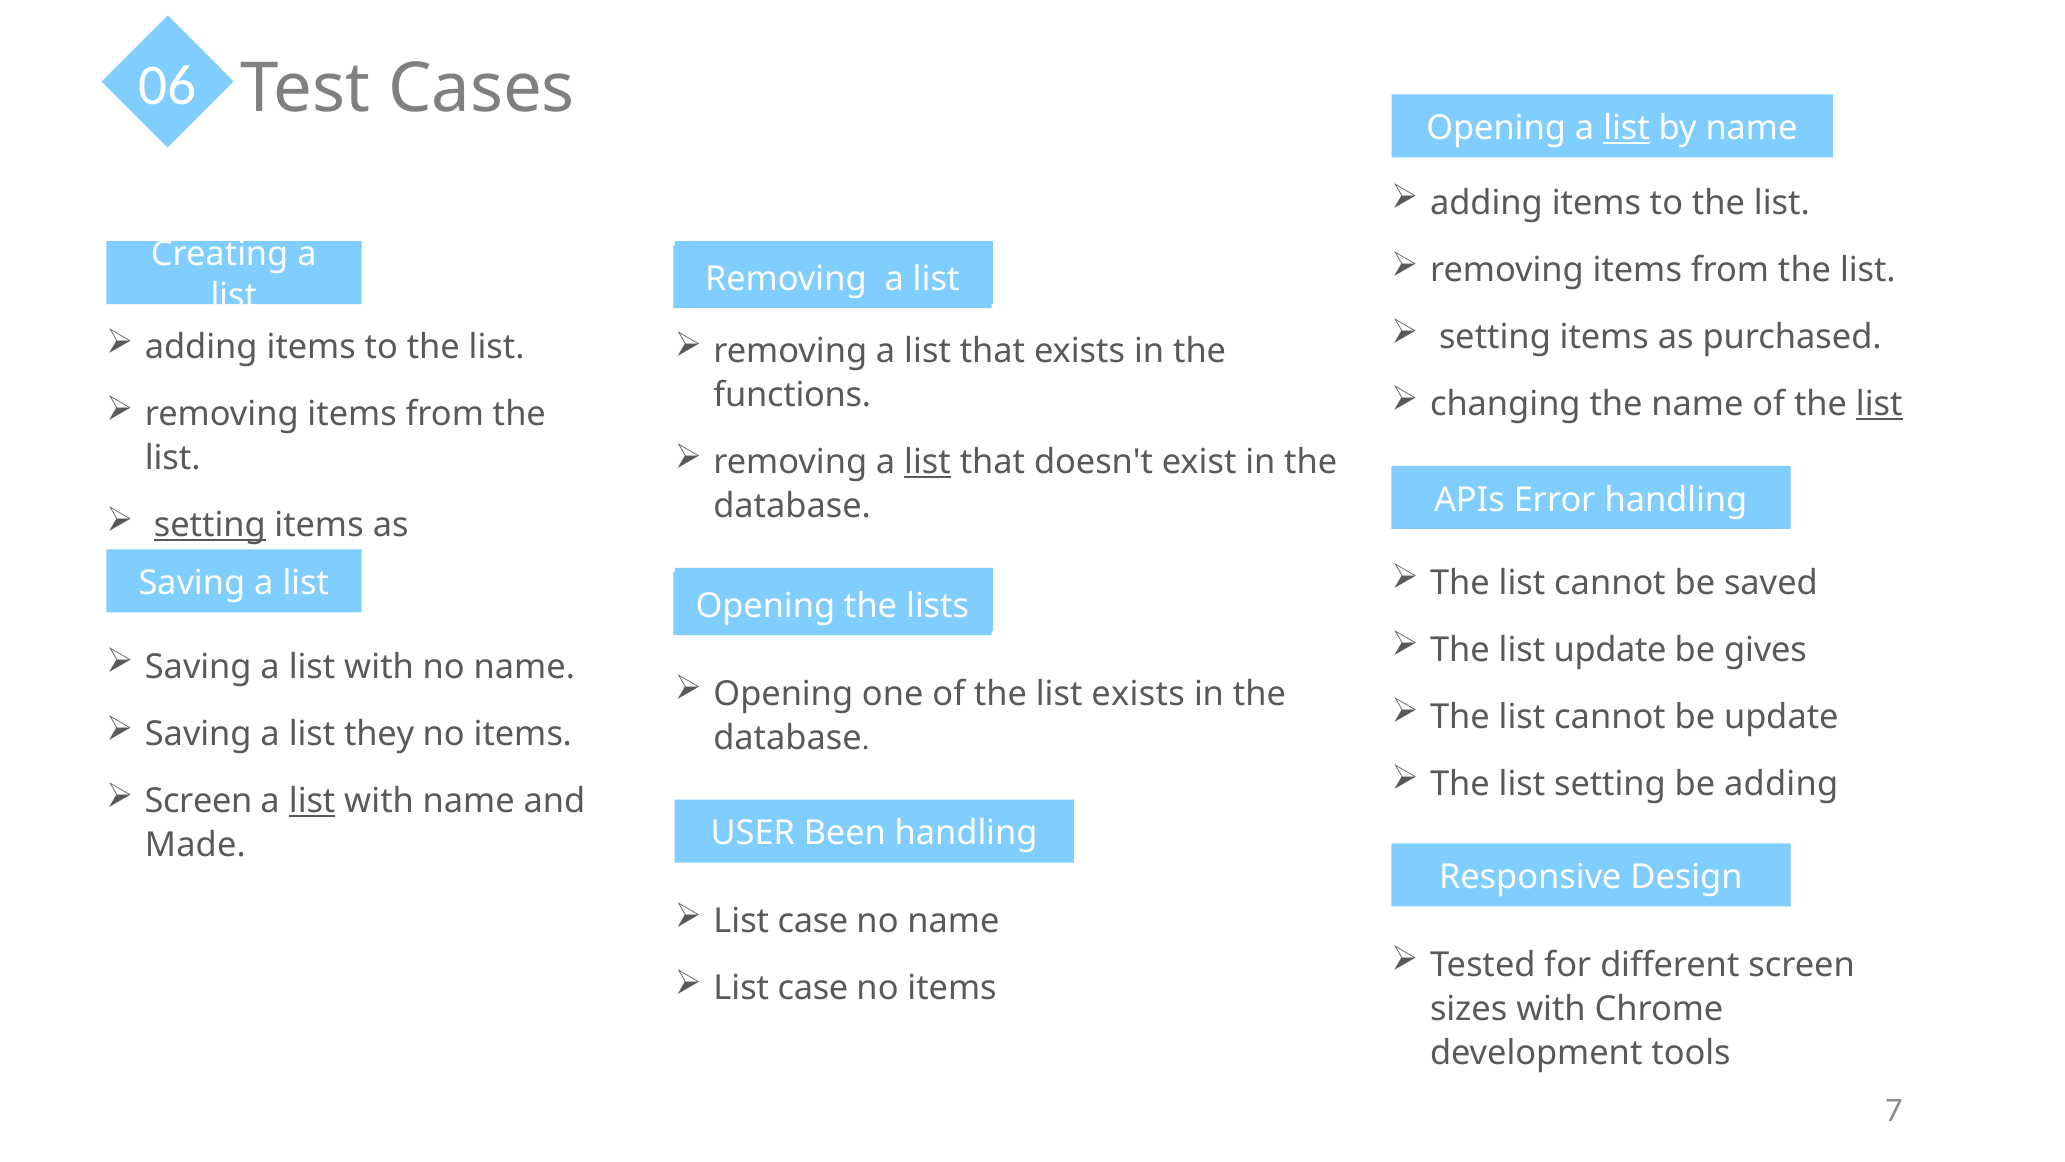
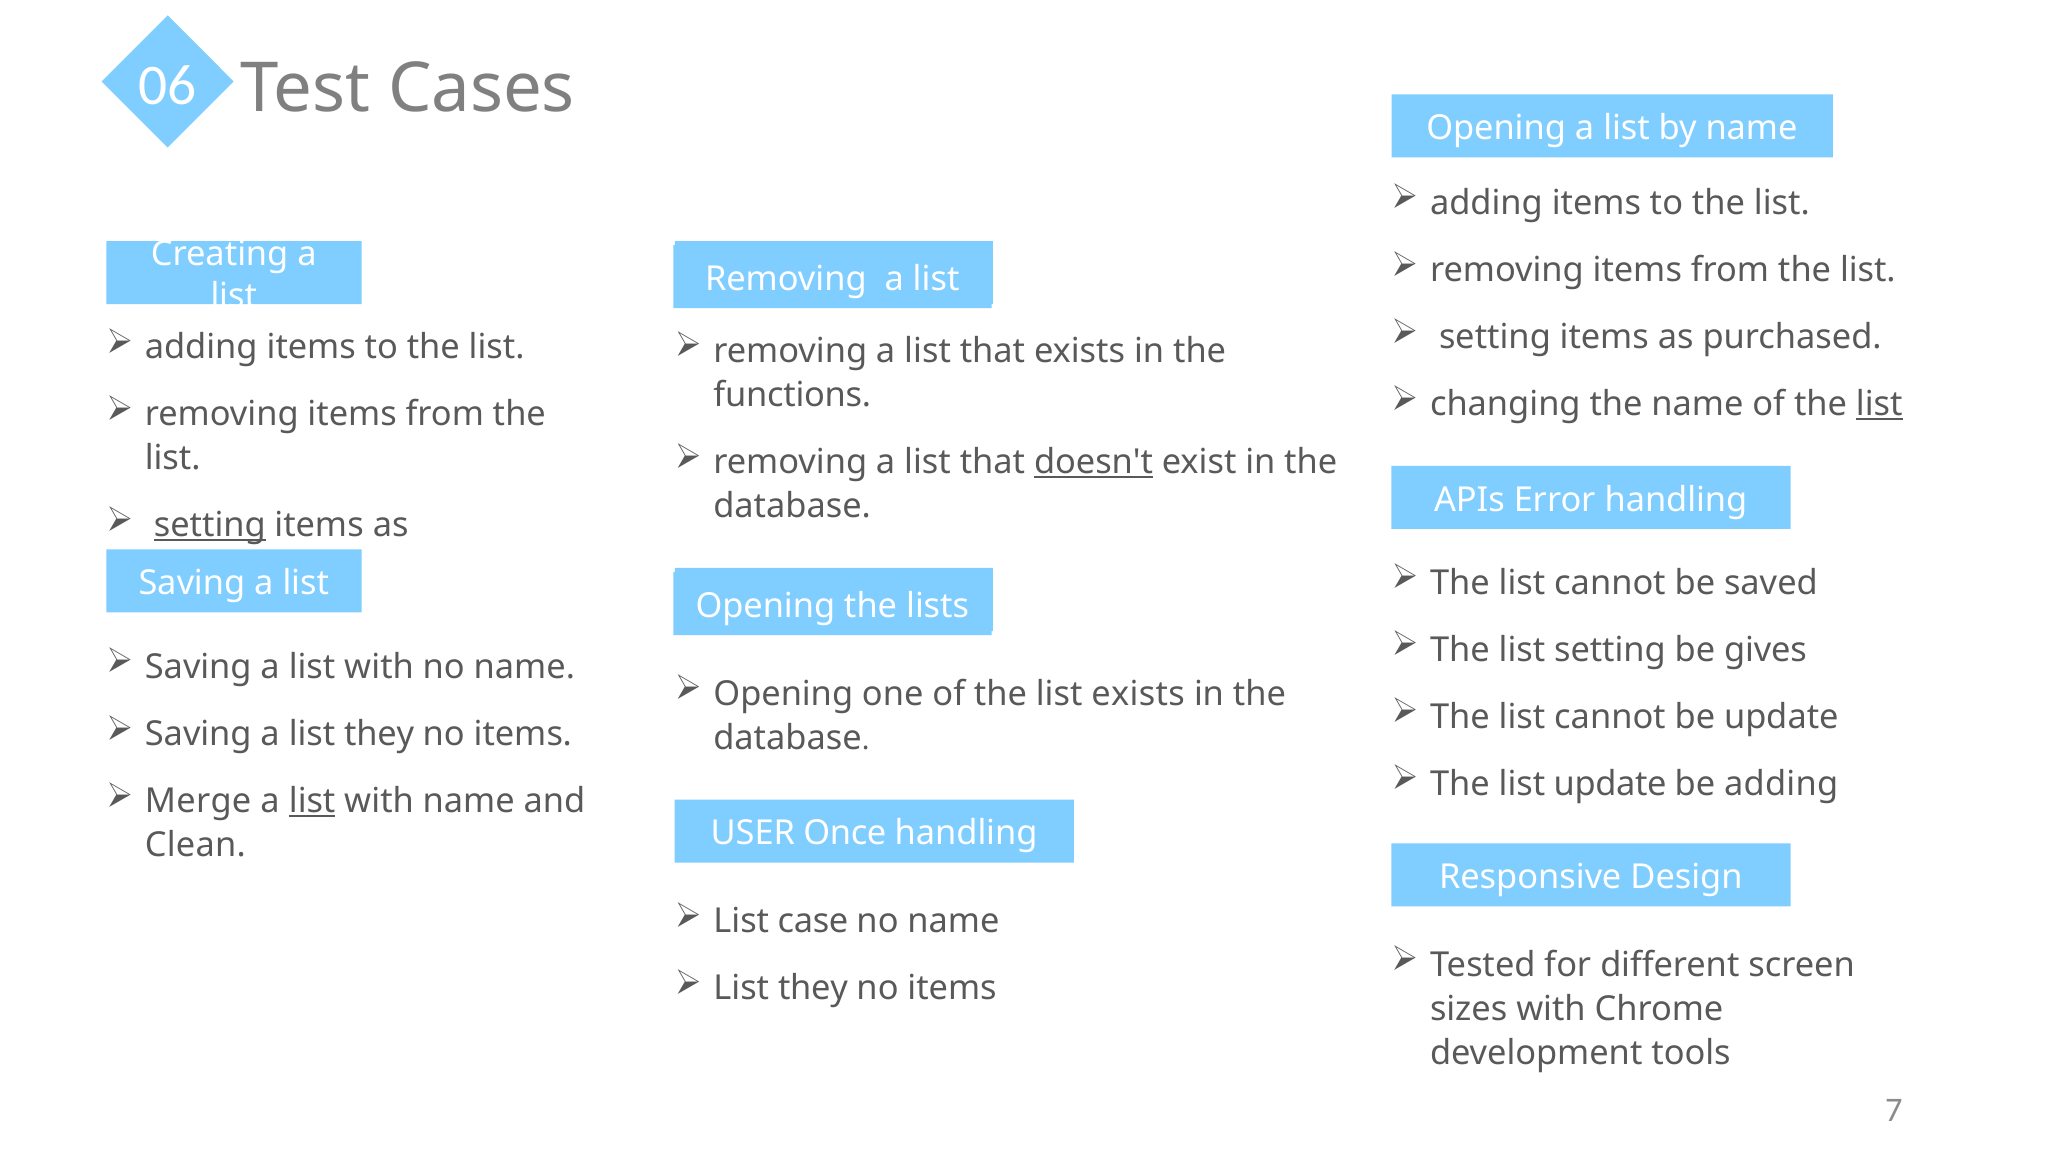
list underline: present -> none (1626, 128)
list underline: present -> none (928, 462)
doesn't underline: none -> present (1094, 462)
list update: update -> setting (1610, 650)
list setting: setting -> update (1610, 784)
Screen: Screen -> Merge (198, 801)
Been: Been -> Once (845, 833)
Made: Made -> Clean (195, 845)
case: case -> they (813, 988)
